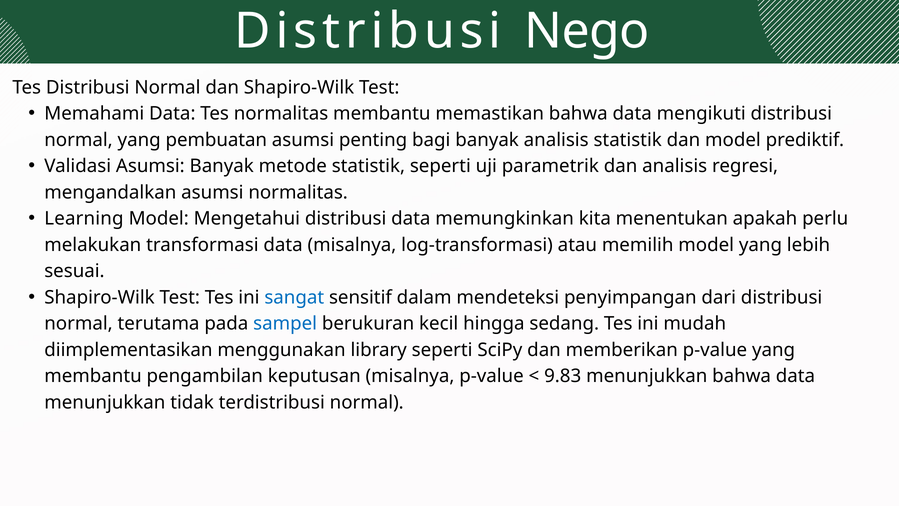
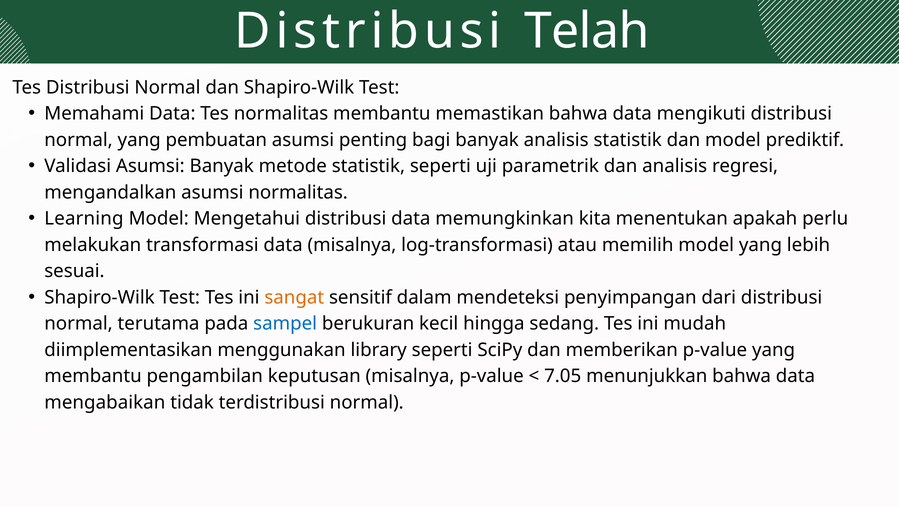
Nego: Nego -> Telah (587, 31)
sangat colour: blue -> orange (294, 297)
9.83: 9.83 -> 7.05 (563, 376)
menunjukkan: menunjukkan -> mengabaikan (105, 402)
